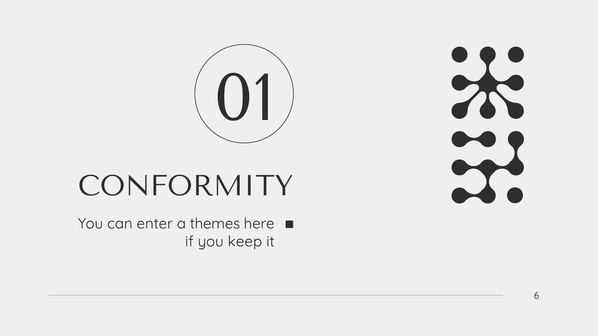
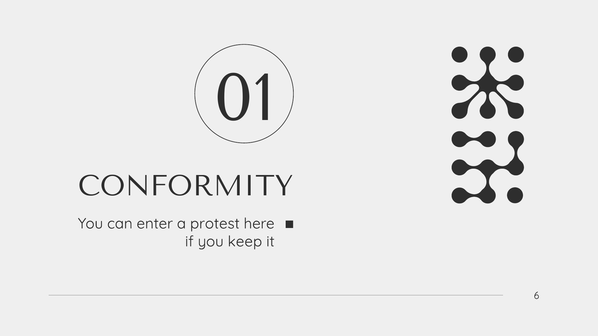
themes: themes -> protest (215, 224)
